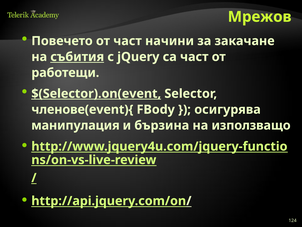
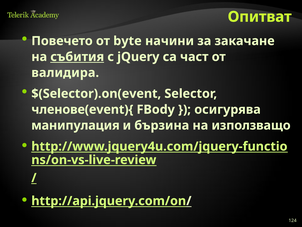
Мрежов: Мрежов -> Опитват (260, 17)
от част: част -> byte (127, 41)
работещи: работещи -> валидира (65, 73)
$(Selector).on(event underline: present -> none (96, 93)
